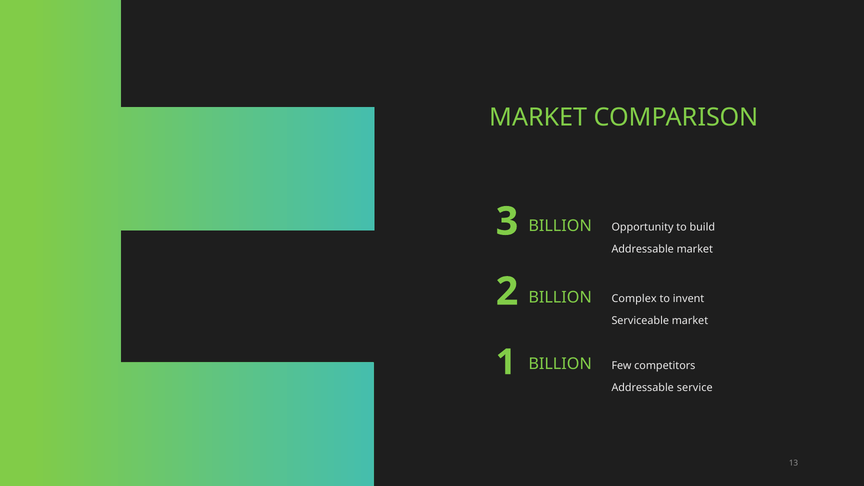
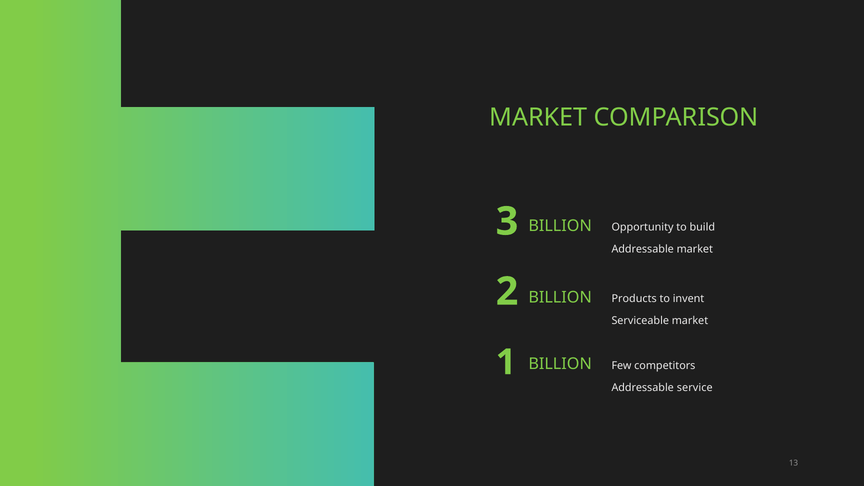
Complex: Complex -> Products (634, 299)
